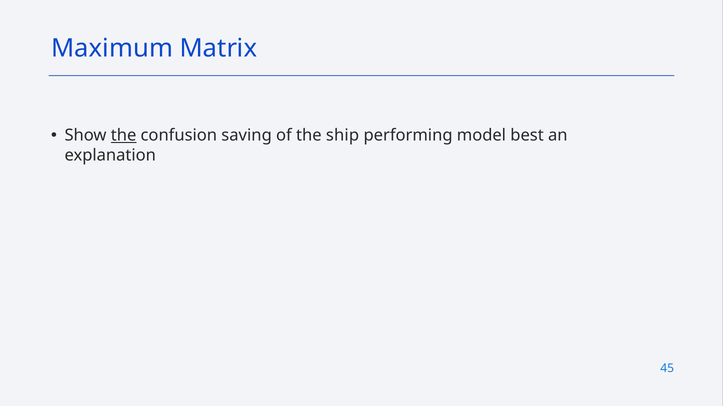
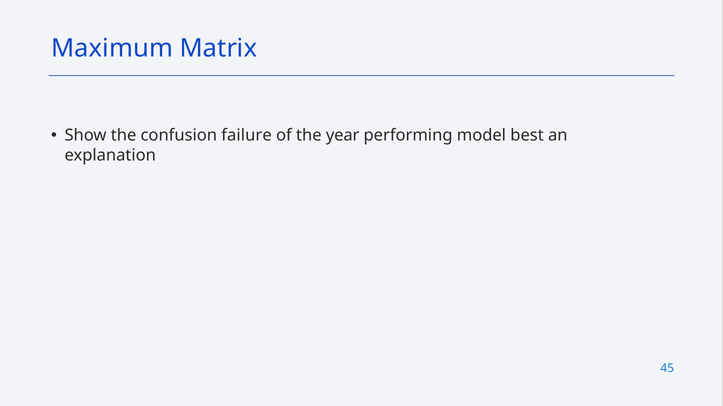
the underline: present -> none (124, 136)
saving: saving -> failure (247, 136)
ship: ship -> year (343, 136)
